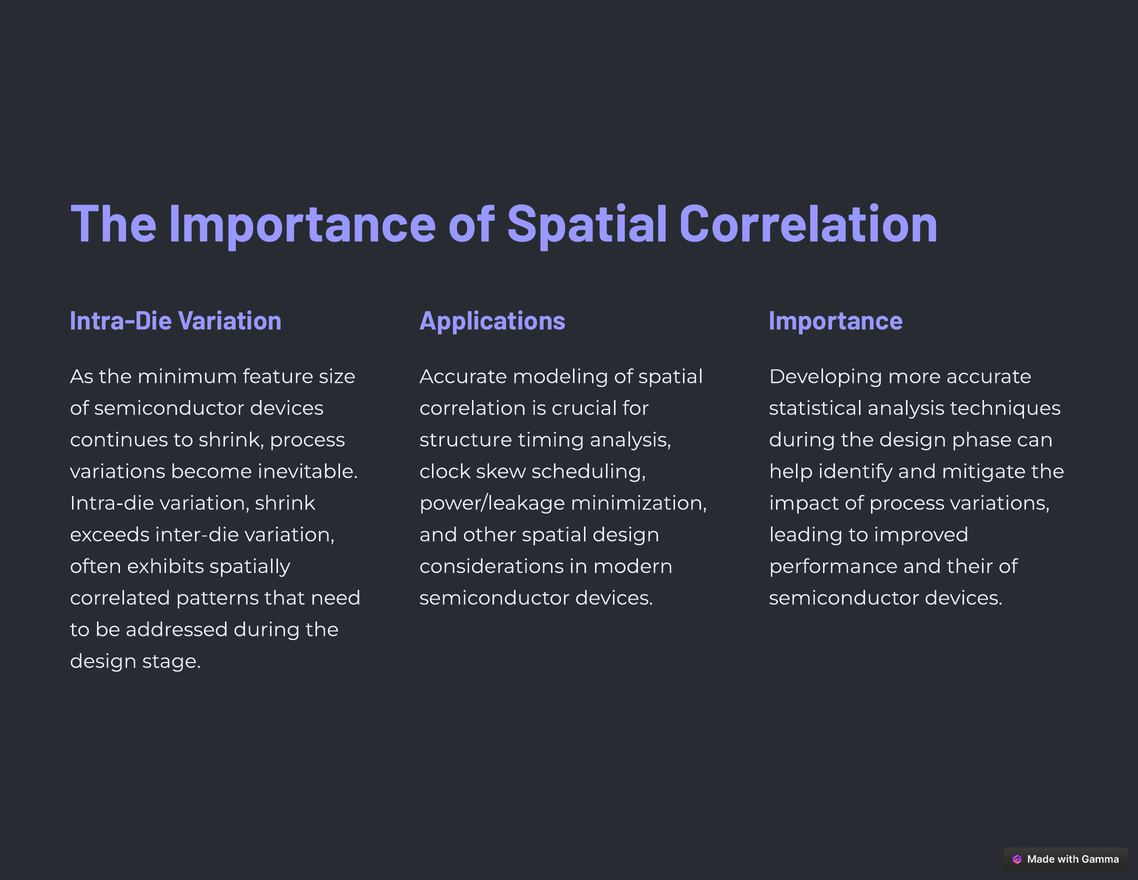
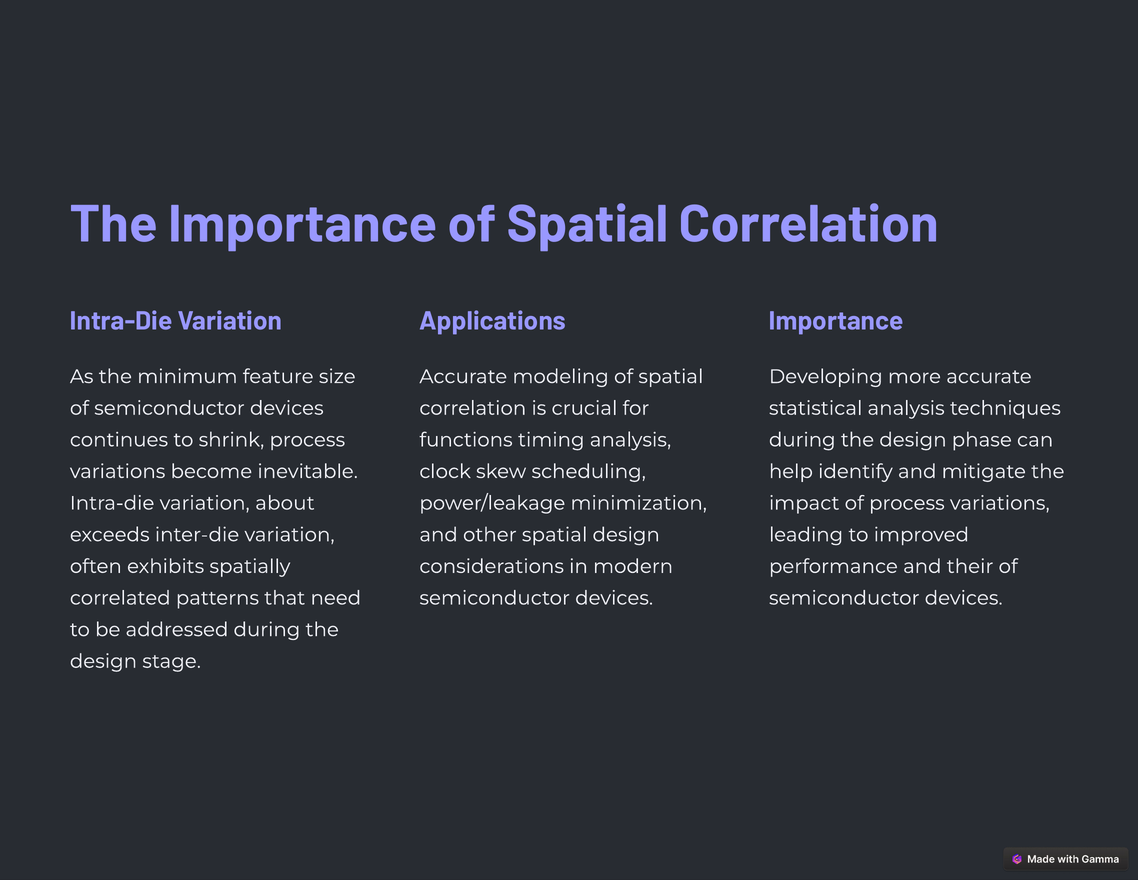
structure: structure -> functions (466, 440)
variation shrink: shrink -> about (285, 503)
